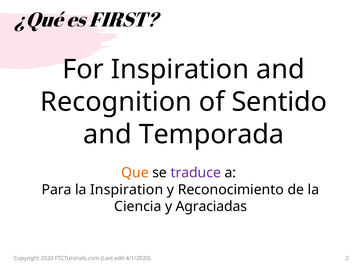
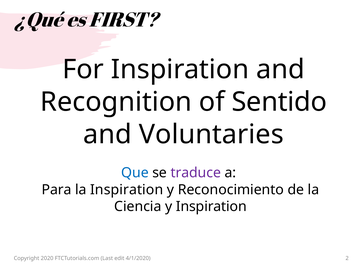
Temporada: Temporada -> Voluntaries (211, 134)
Que colour: orange -> blue (135, 173)
y Agraciadas: Agraciadas -> Inspiration (211, 206)
